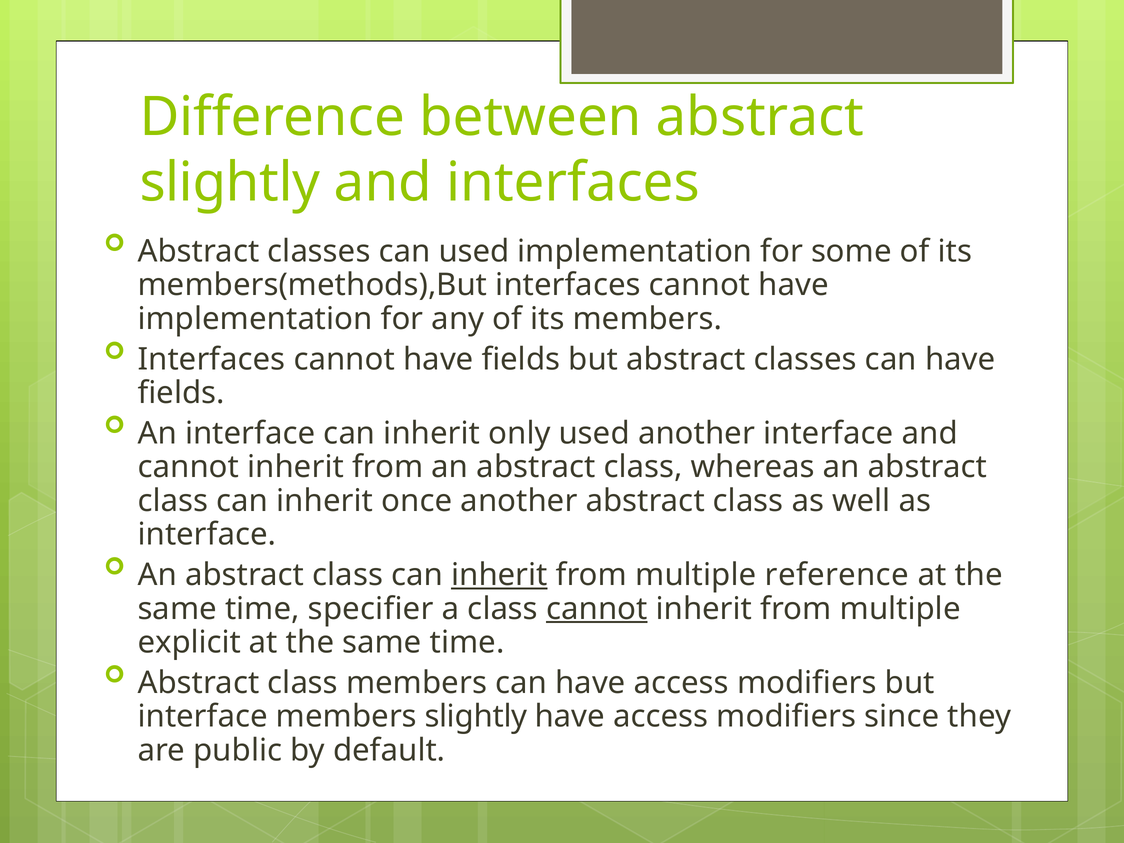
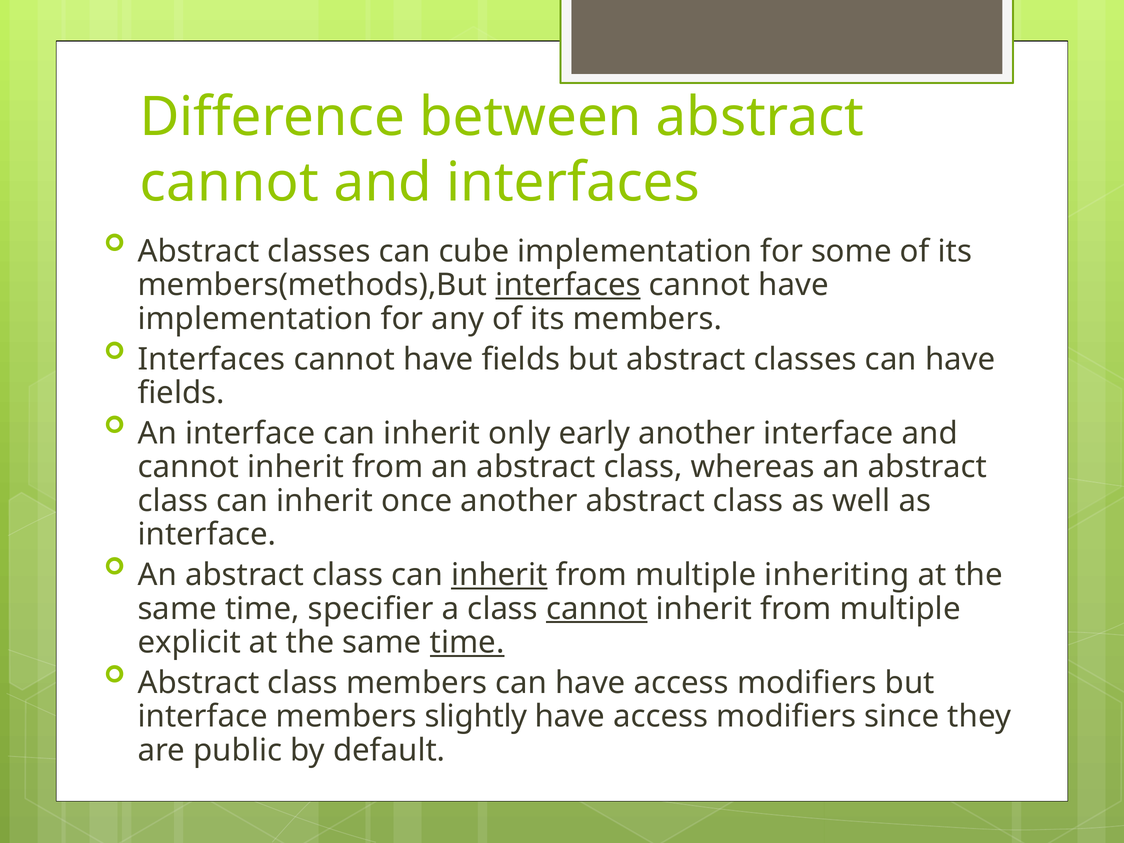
slightly: slightly -> cannot (229, 183)
can used: used -> cube (474, 251)
interfaces underline: none -> present (568, 285)
only used: used -> early (594, 433)
reference: reference -> inheriting (837, 575)
time underline: none -> present (467, 642)
